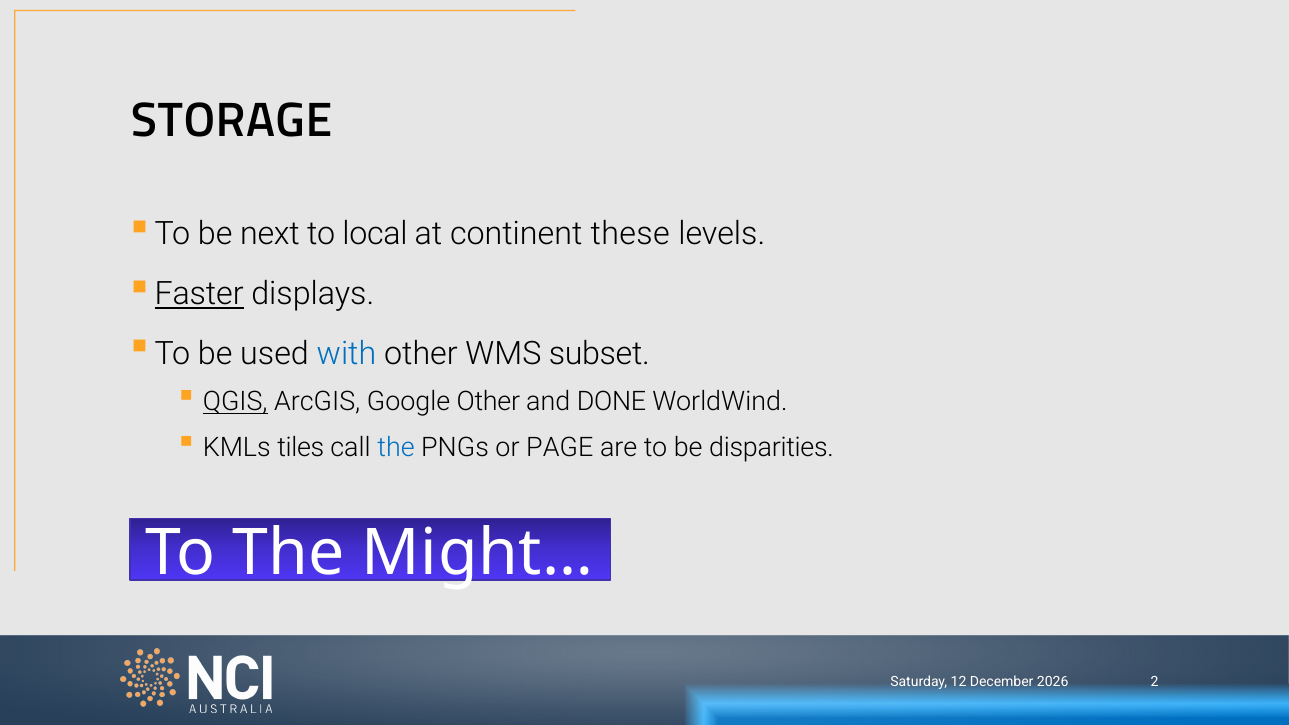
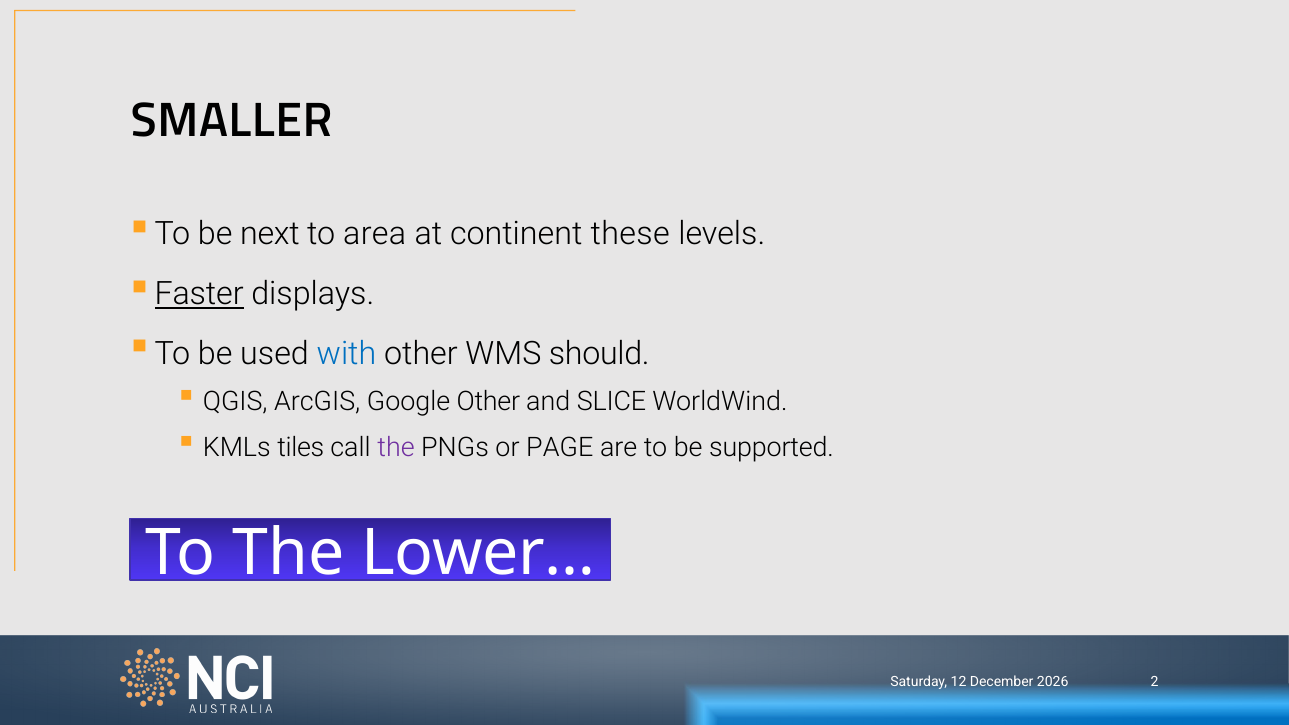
STORAGE: STORAGE -> SMALLER (232, 120)
local: local -> area (375, 234)
subset: subset -> should (599, 354)
QGIS underline: present -> none (235, 402)
DONE: DONE -> SLICE (611, 402)
the colour: blue -> purple (396, 447)
disparities: disparities -> supported (771, 447)
Might…: Might… -> Lower… (478, 554)
